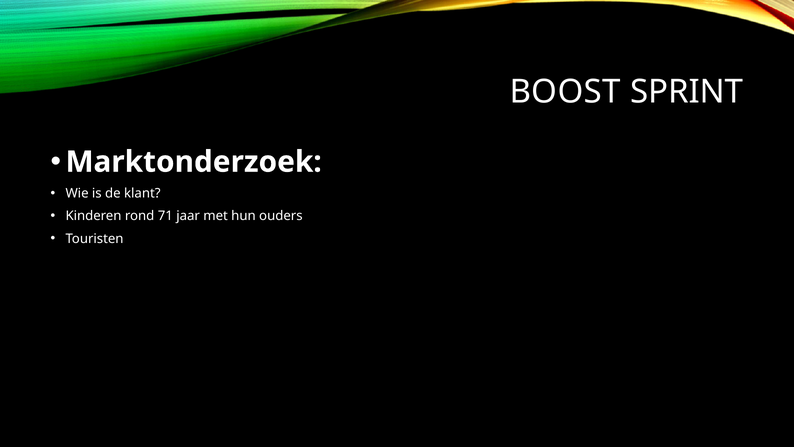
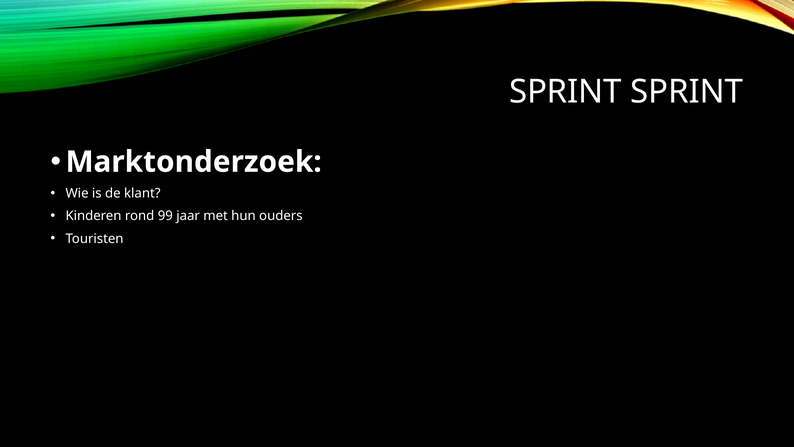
BOOST: BOOST -> SPRINT (565, 92)
71: 71 -> 99 (165, 216)
